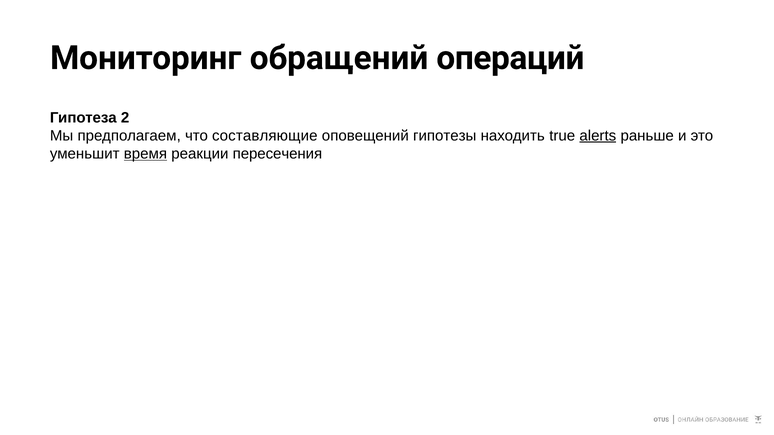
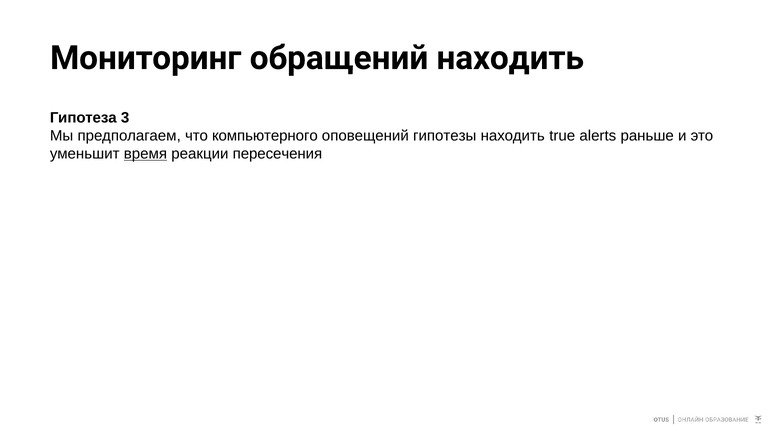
обращений операций: операций -> находить (510, 58)
2: 2 -> 3 (125, 118)
составляющие: составляющие -> компьютерного (265, 136)
alerts underline: present -> none (598, 136)
